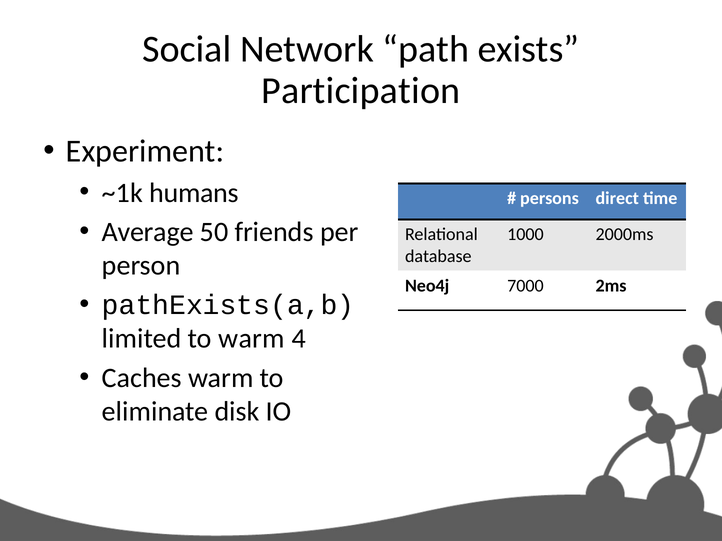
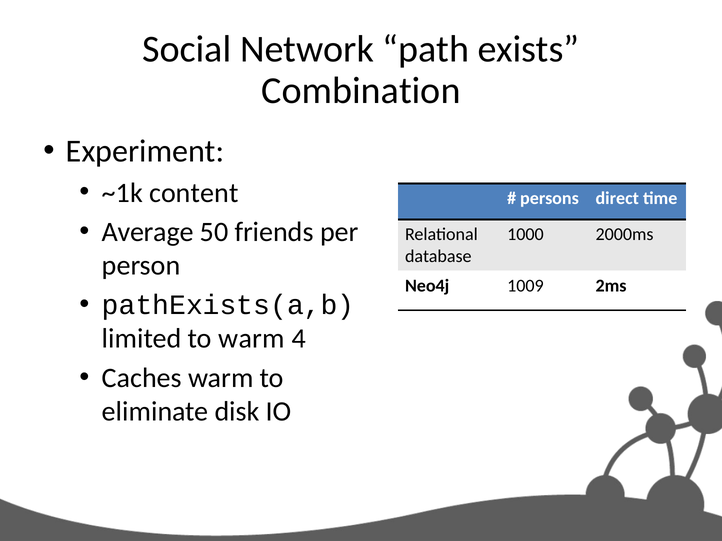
Participation: Participation -> Combination (361, 91)
humans: humans -> content (194, 193)
7000: 7000 -> 1009 (525, 286)
